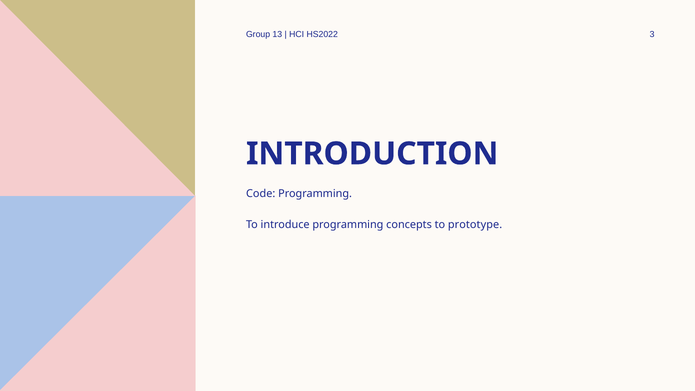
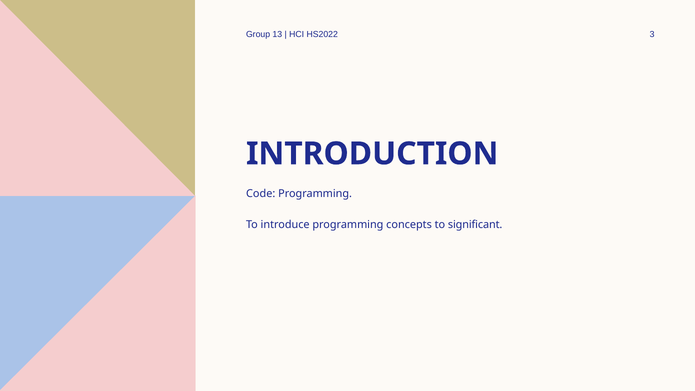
prototype: prototype -> significant (475, 225)
